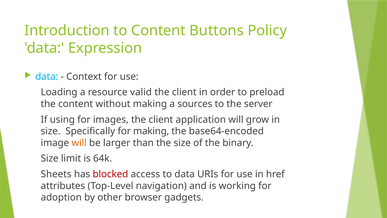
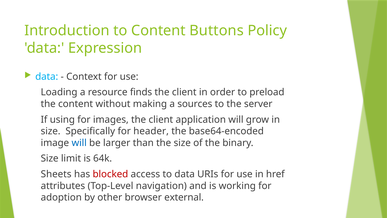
valid: valid -> finds (141, 92)
for making: making -> header (151, 131)
will colour: orange -> blue (79, 143)
gadgets: gadgets -> external (184, 197)
